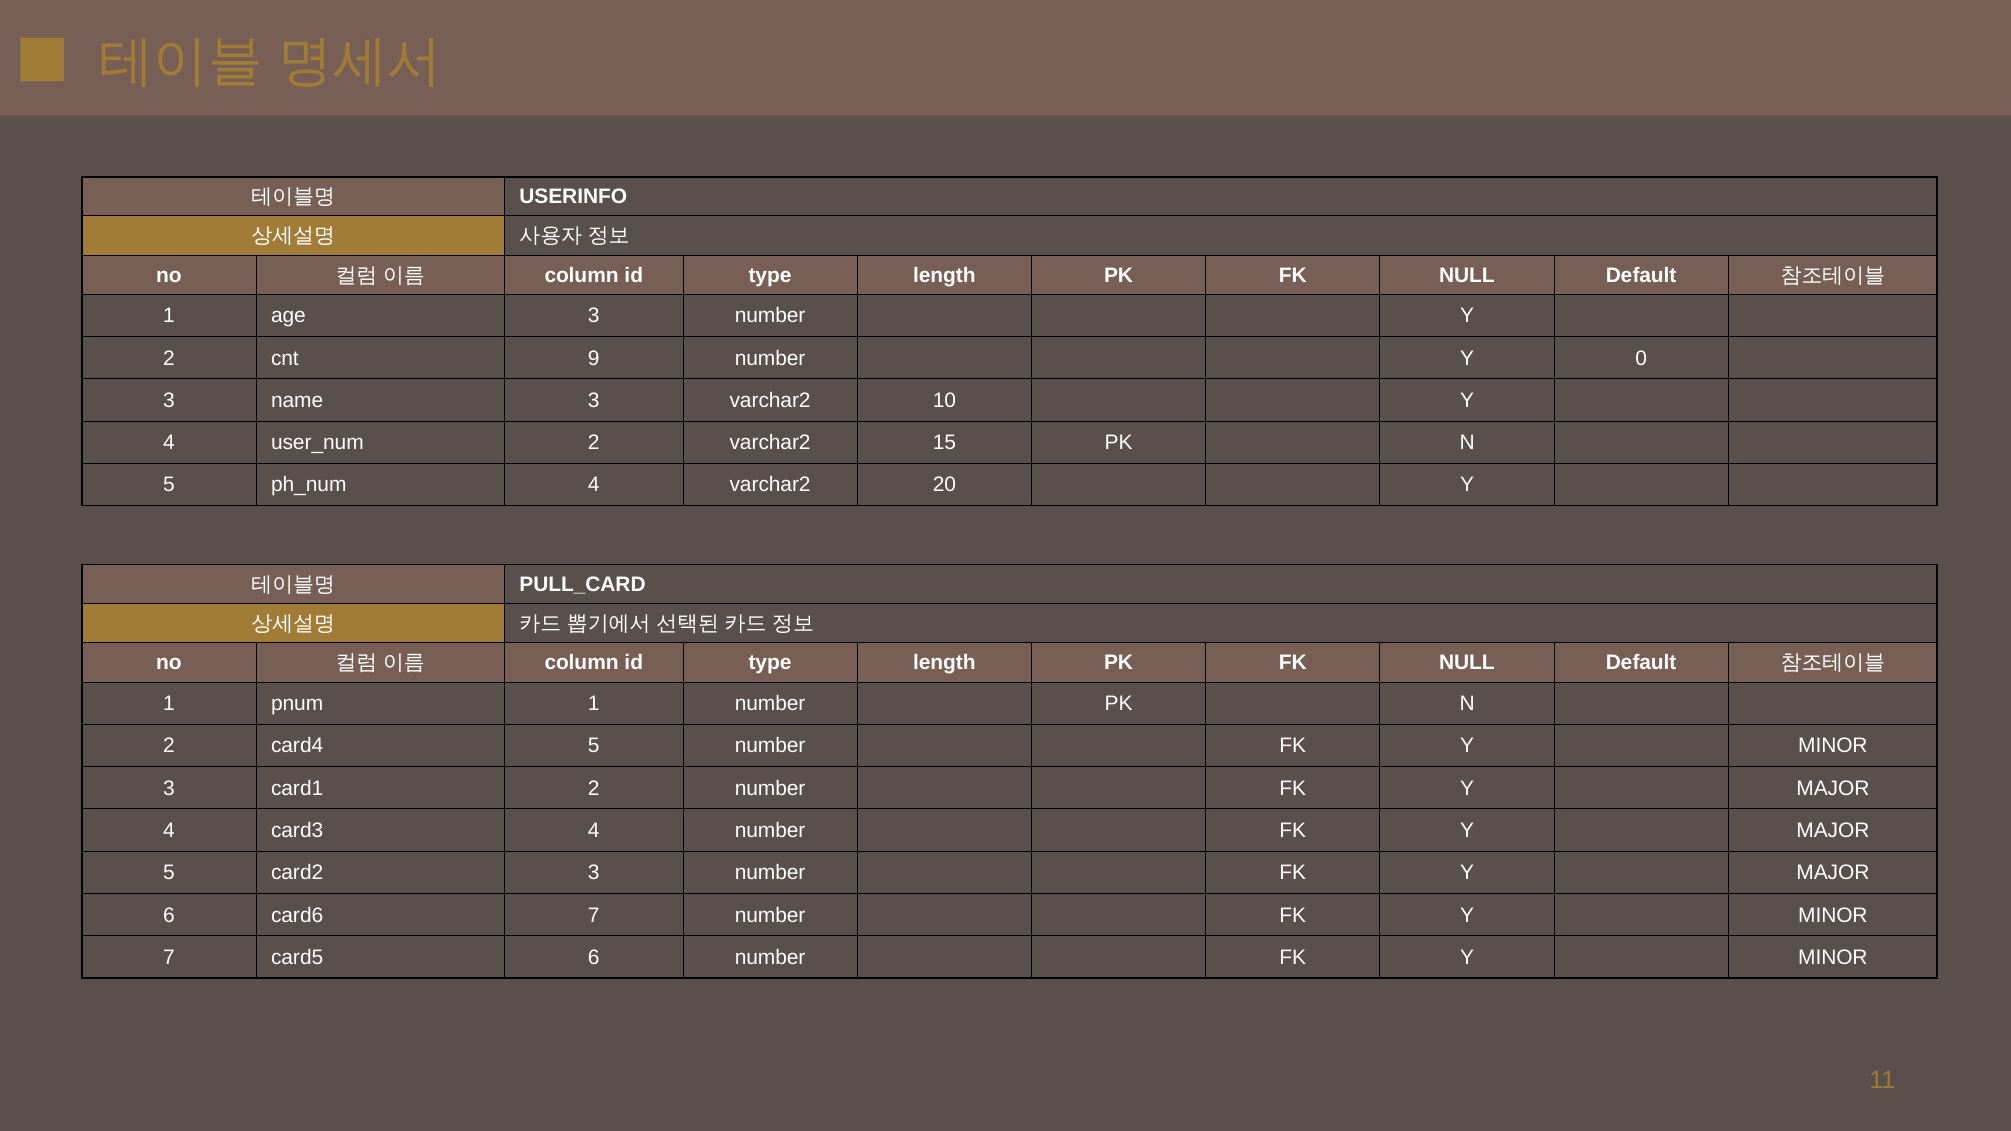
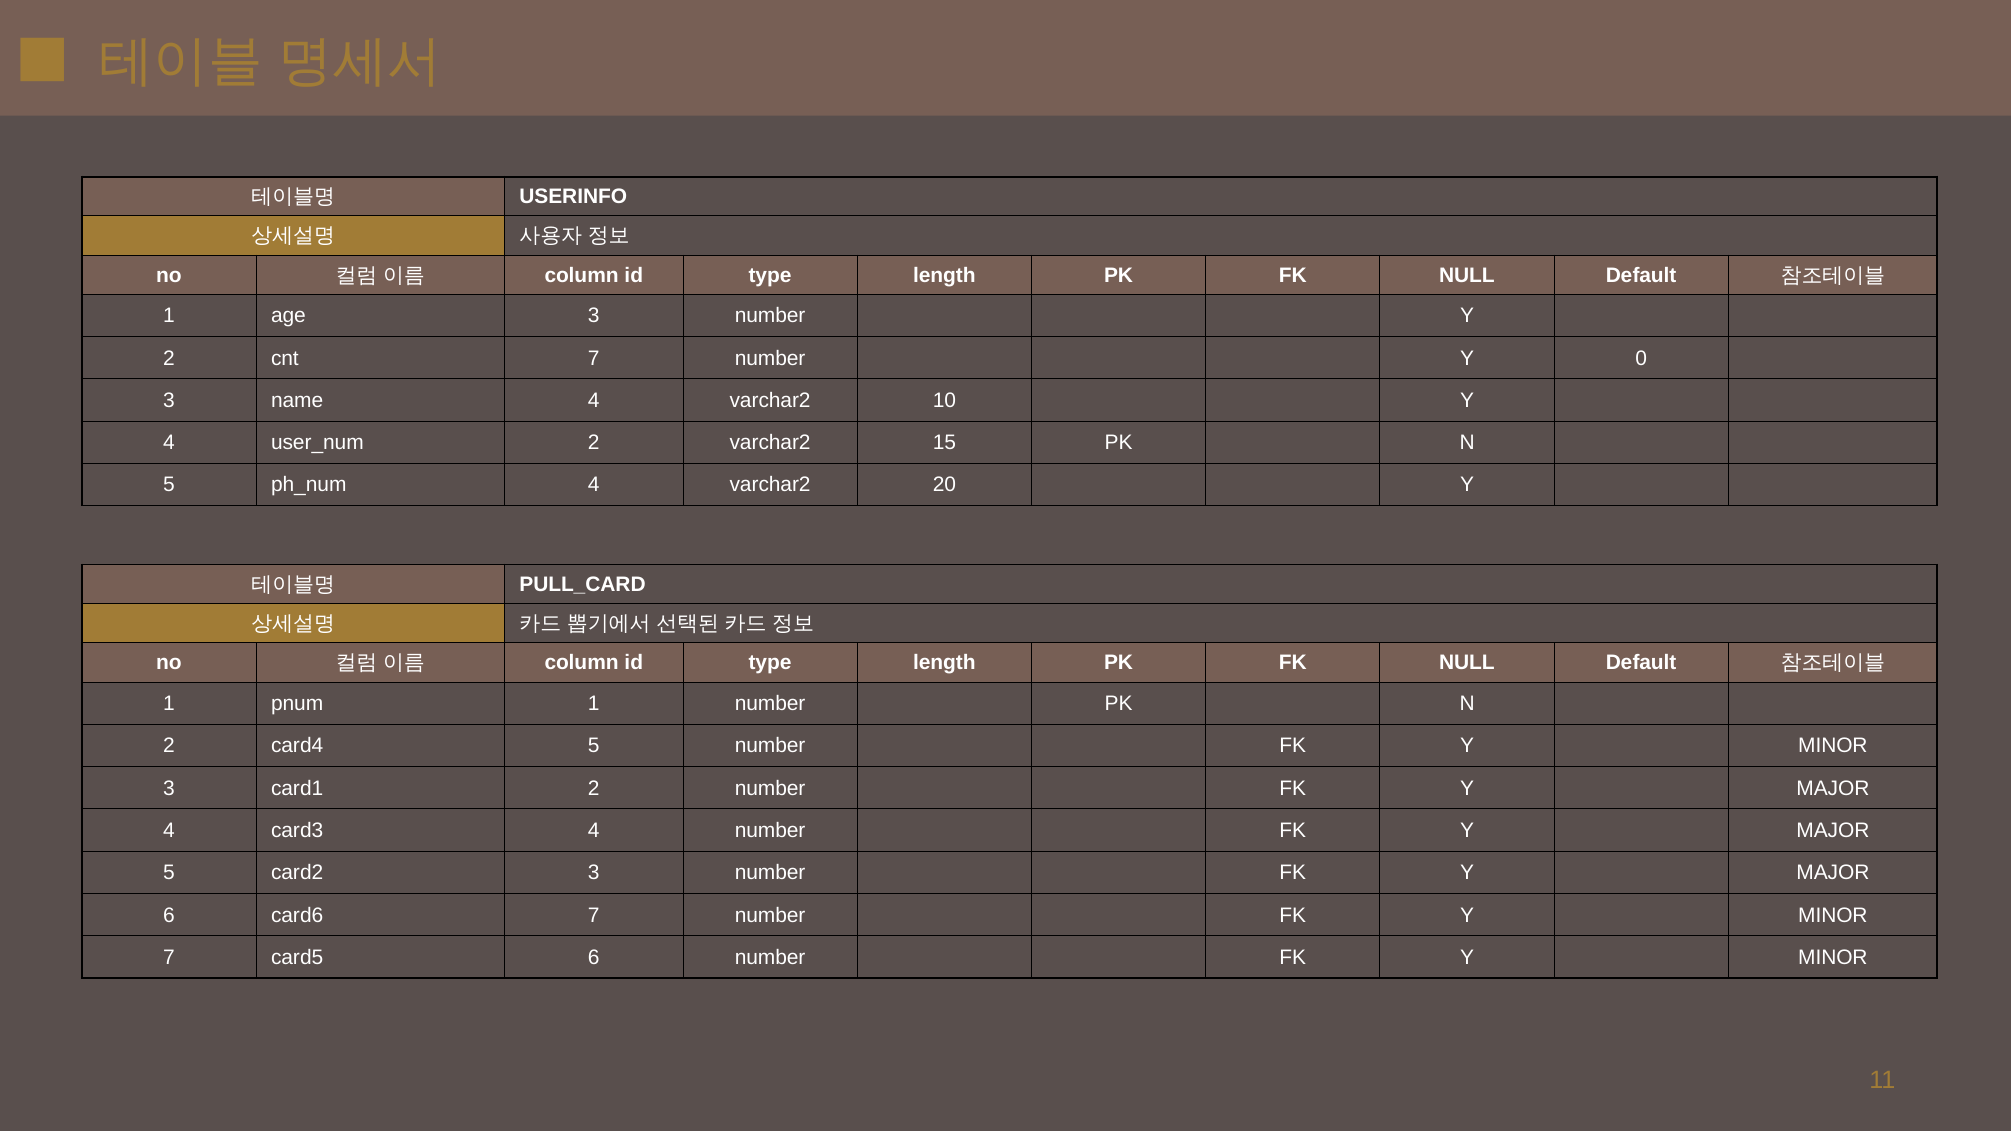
cnt 9: 9 -> 7 (594, 358)
name 3: 3 -> 4 (594, 400)
